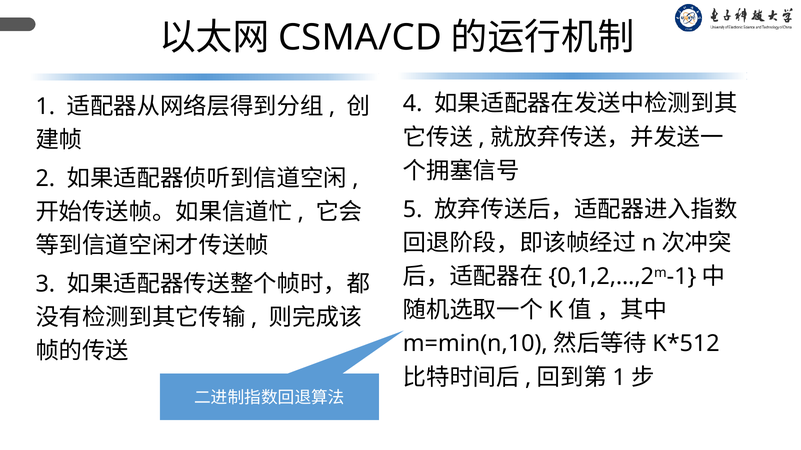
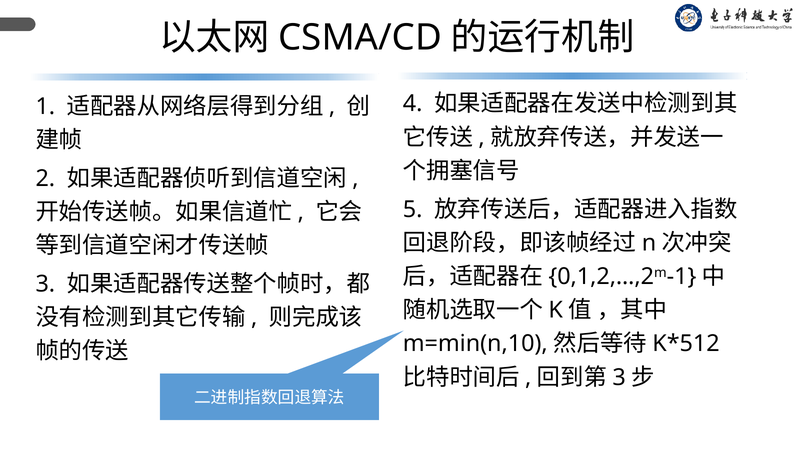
1: 1 -> 3 (619, 378)
